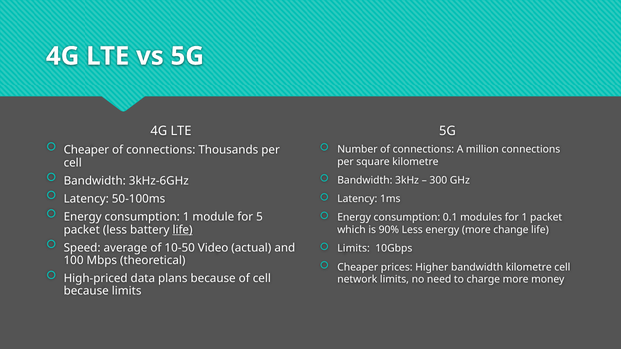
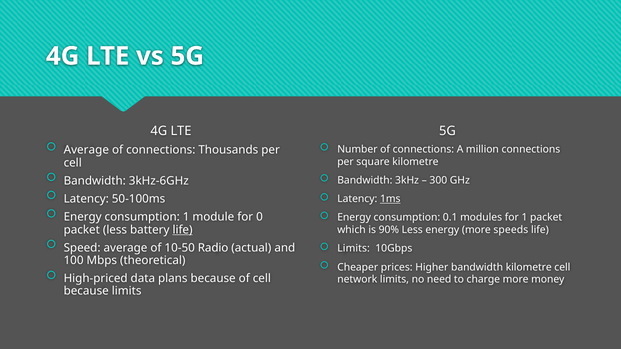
Cheaper: Cheaper -> Average (86, 150)
1ms underline: none -> present (390, 199)
5: 5 -> 0 (260, 217)
change: change -> speeds (511, 230)
Video: Video -> Radio (213, 248)
